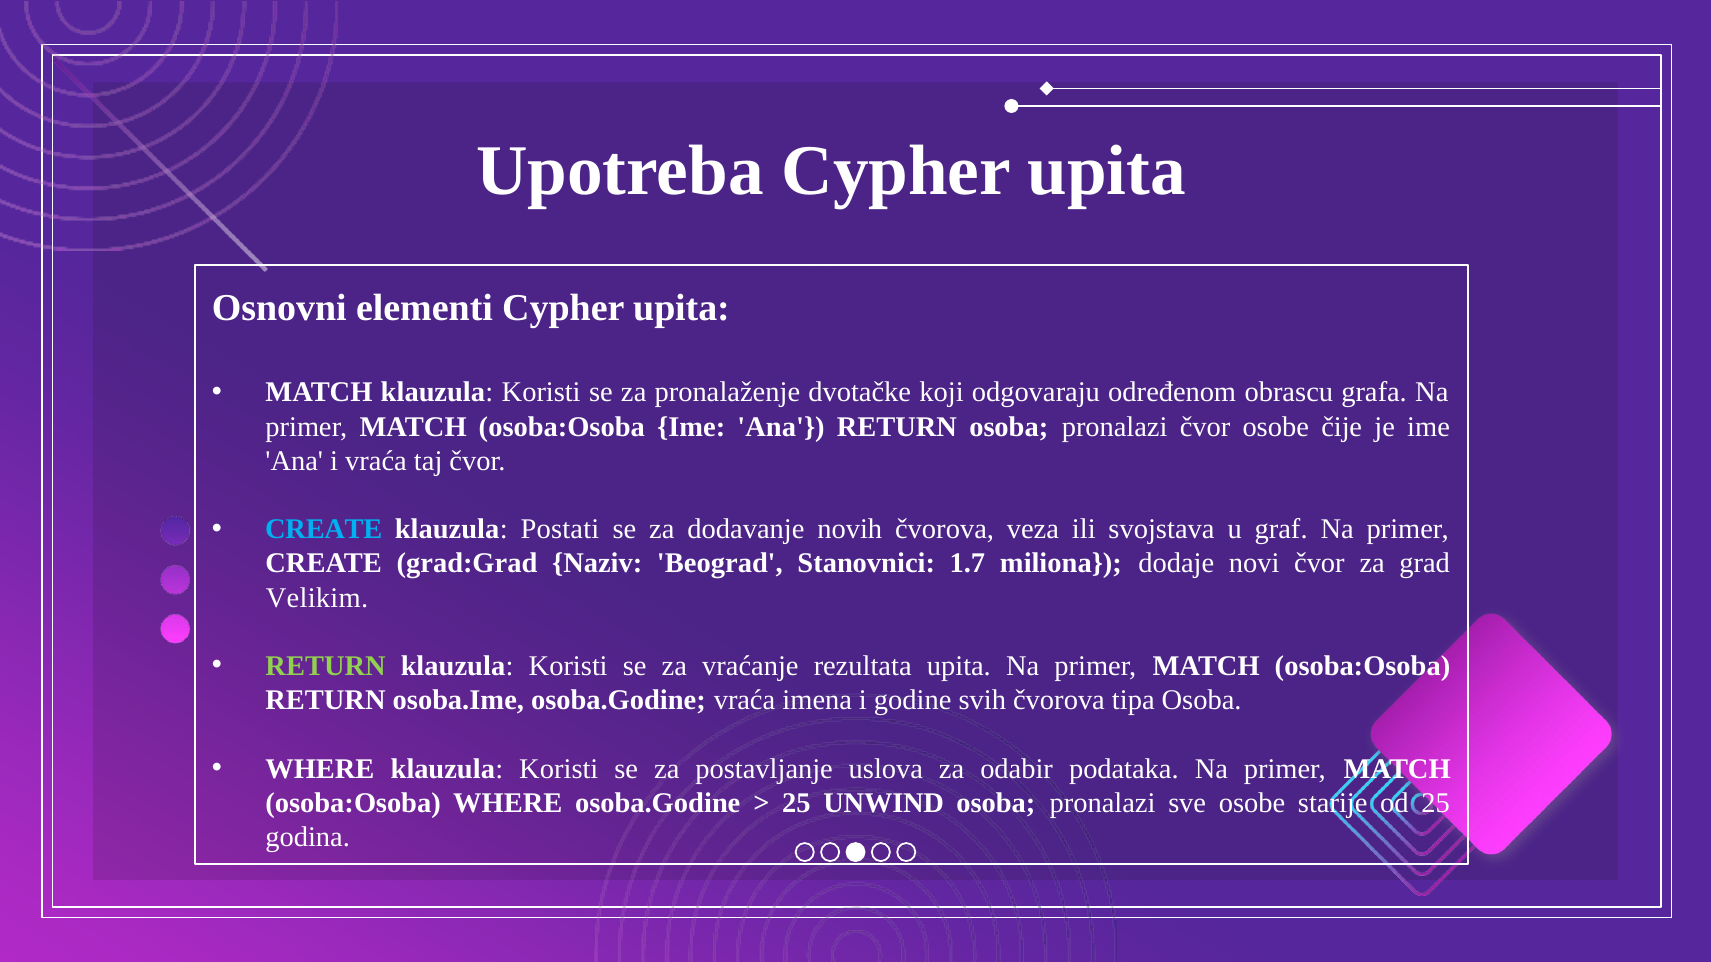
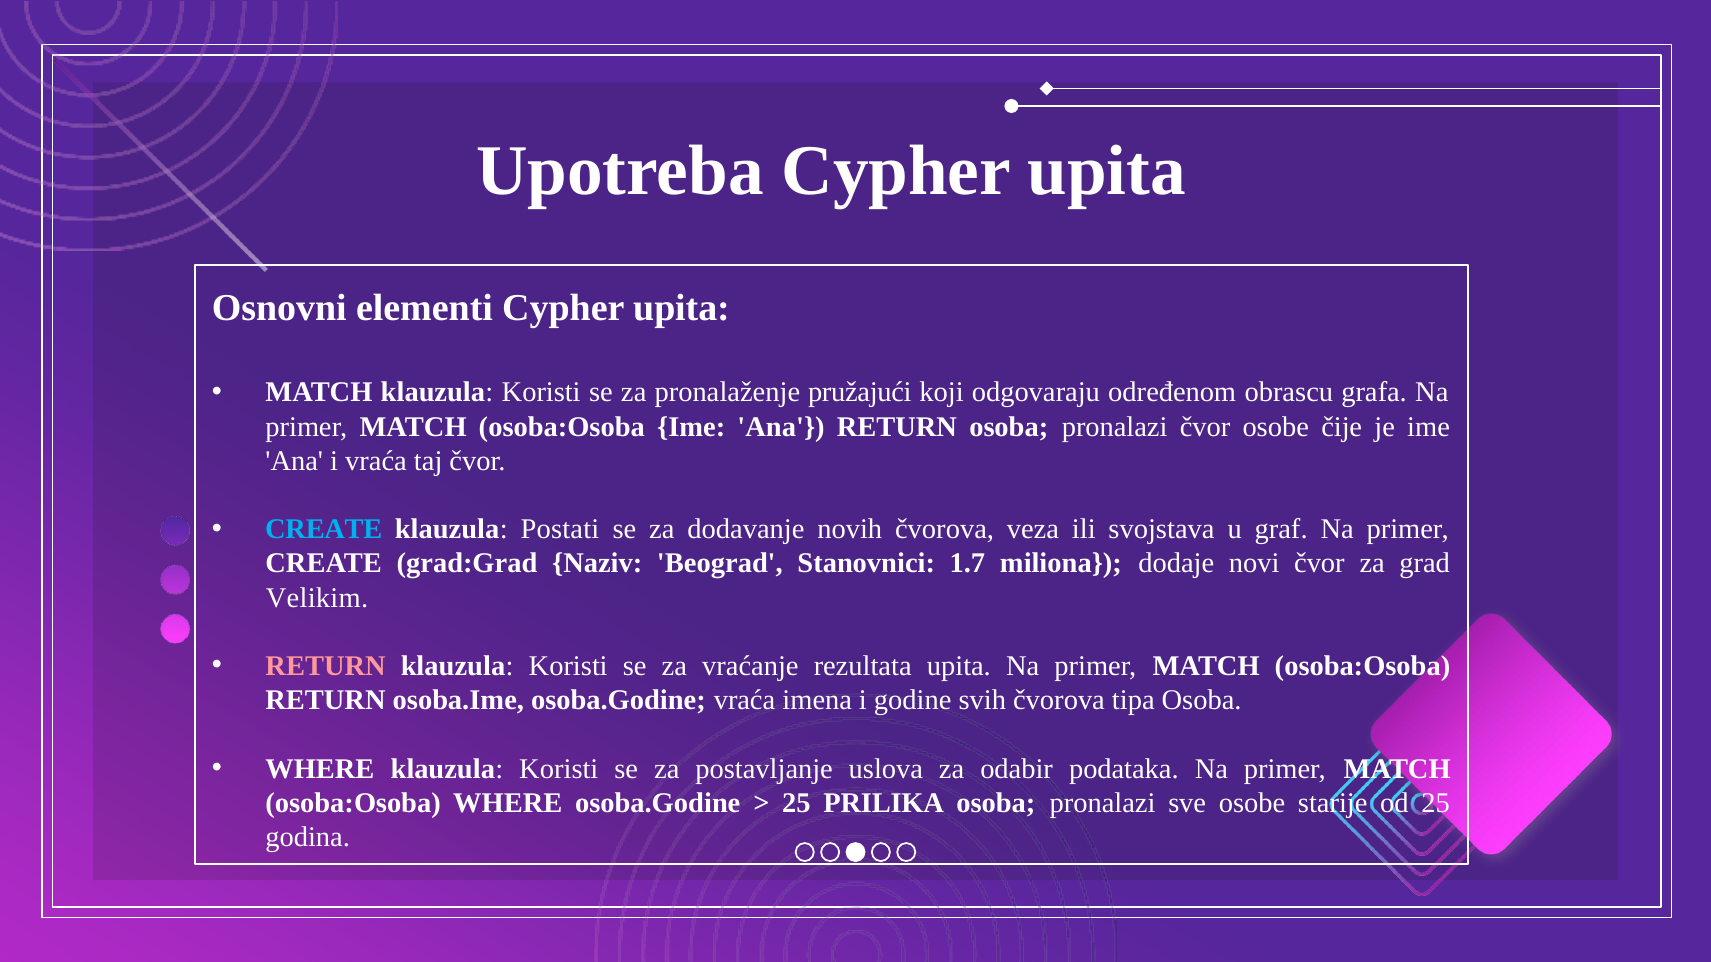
dvotačke: dvotačke -> pružajući (860, 393)
RETURN colour: light green -> pink (326, 666)
UNWIND: UNWIND -> PRILIKA (884, 803)
